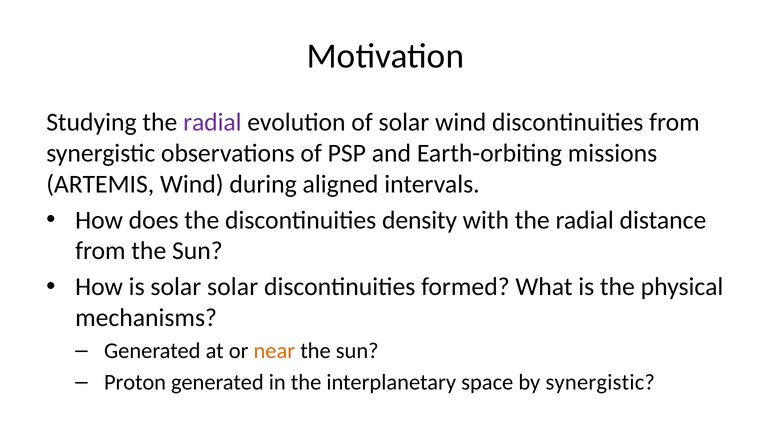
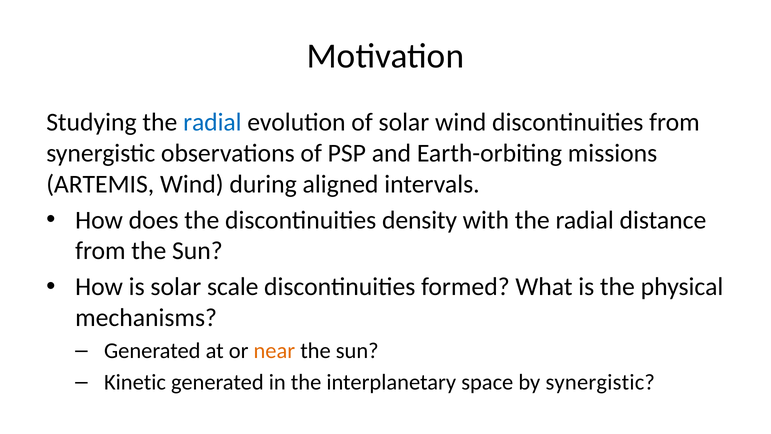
radial colour: purple -> blue (212, 122)
solar solar: solar -> scale (233, 287)
Proton: Proton -> Kinetic (135, 382)
